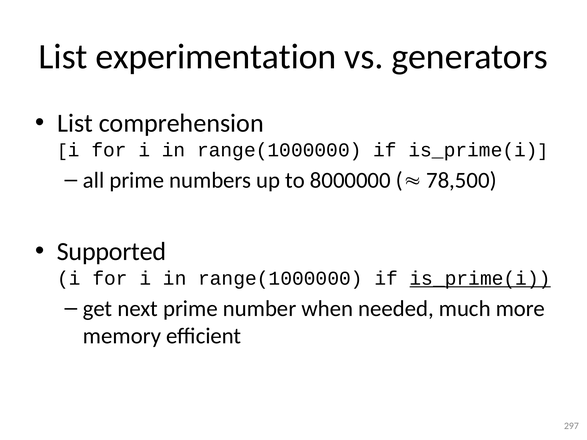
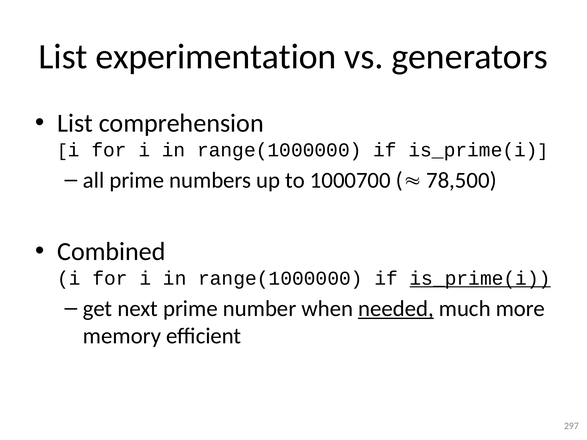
8000000: 8000000 -> 1000700 (350, 180)
Supported: Supported -> Combined (111, 252)
needed underline: none -> present (396, 309)
